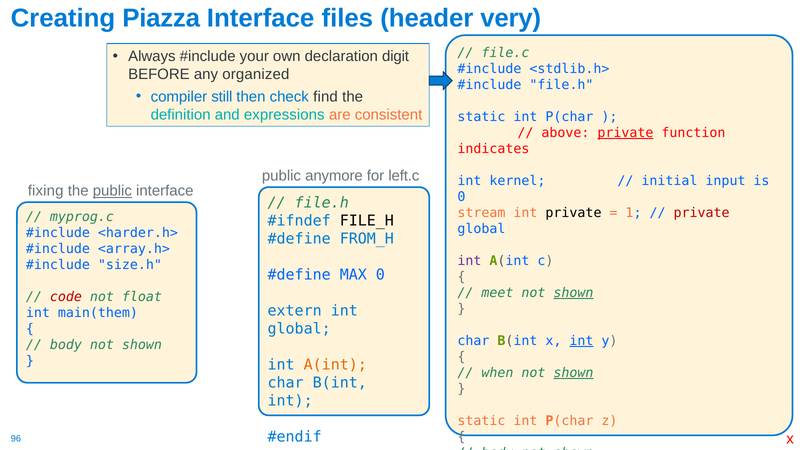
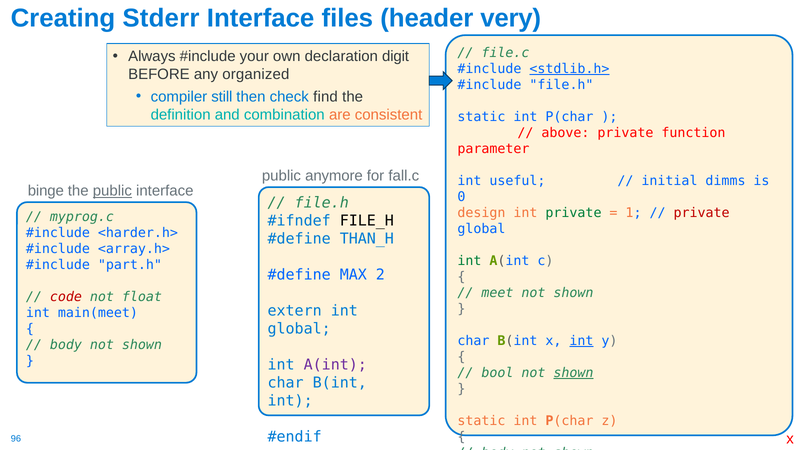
Piazza: Piazza -> Stderr (161, 18)
<stdlib.h> underline: none -> present (569, 69)
expressions: expressions -> combination (284, 115)
private underline: present -> none (625, 133)
indicates: indicates -> parameter (493, 149)
left.c: left.c -> fall.c (404, 176)
kernel: kernel -> useful (517, 181)
input: input -> dimms (726, 181)
fixing: fixing -> binge (46, 191)
stream: stream -> design (481, 213)
private colour: black -> green (573, 213)
FROM_H: FROM_H -> THAN_H (367, 239)
int colour: purple -> green (469, 261)
size.h: size.h -> part.h (130, 265)
MAX 0: 0 -> 2 (380, 275)
shown underline: present -> none (573, 293)
main(them: main(them -> main(meet (98, 313)
A(int colour: orange -> purple (335, 365)
when: when -> bool (497, 373)
